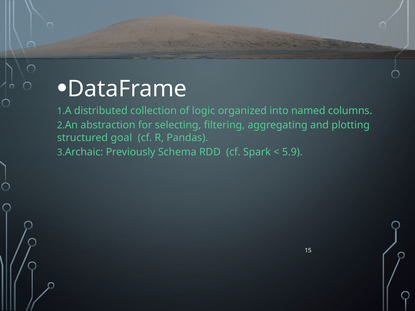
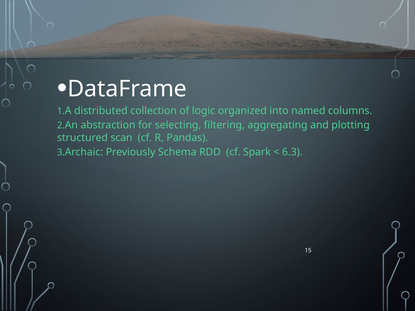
goal: goal -> scan (121, 138)
5.9: 5.9 -> 6.3 (292, 152)
